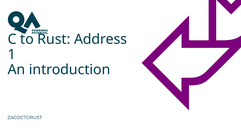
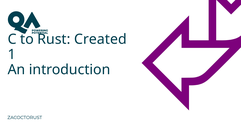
Address: Address -> Created (100, 39)
